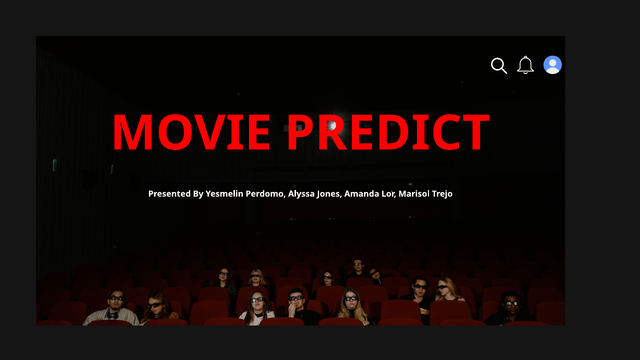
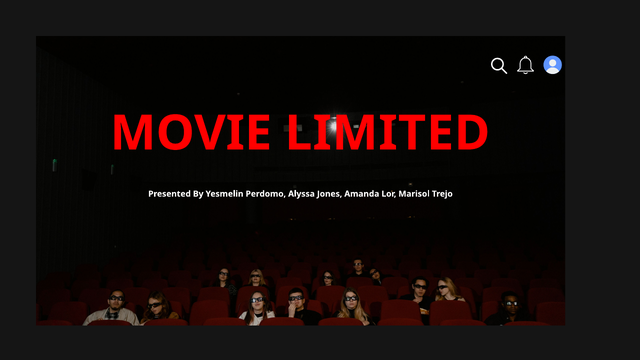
PREDICT: PREDICT -> LIMITED (387, 133)
